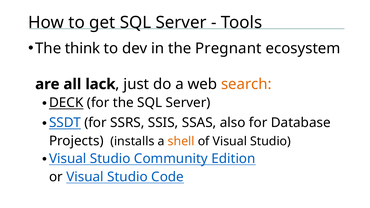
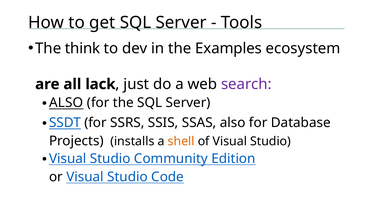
Pregnant: Pregnant -> Examples (229, 49)
search colour: orange -> purple (246, 84)
DECK: DECK -> ALSO (66, 103)
